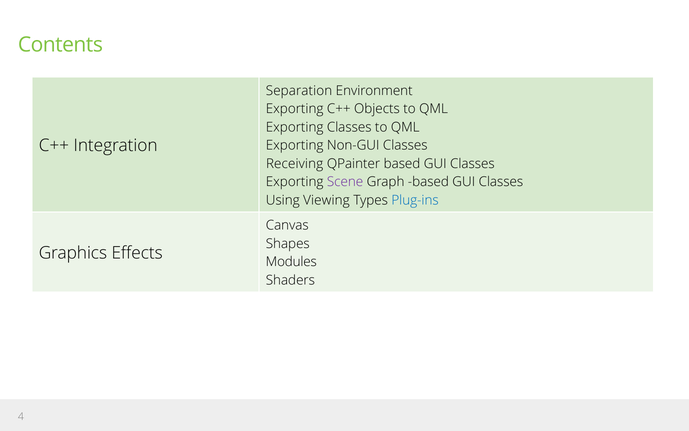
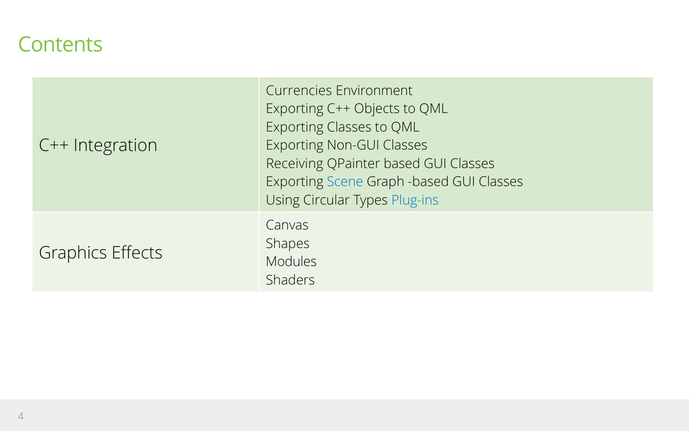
Separation: Separation -> Currencies (299, 91)
Scene colour: purple -> blue (345, 182)
Viewing: Viewing -> Circular (326, 200)
